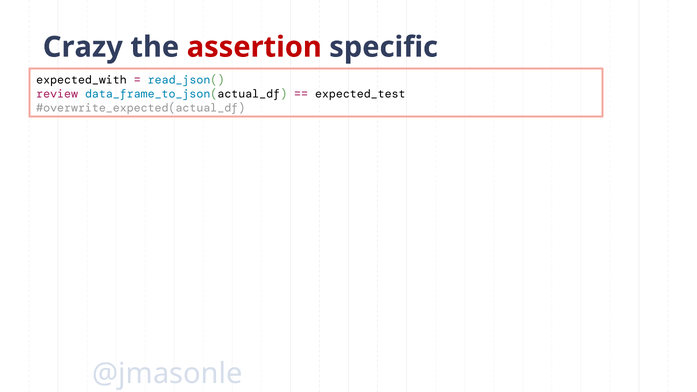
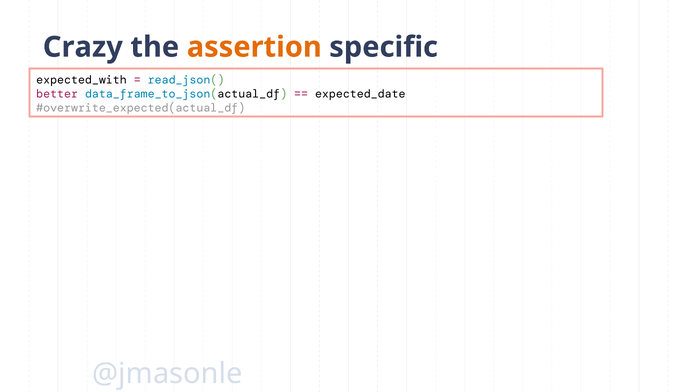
assertion colour: red -> orange (254, 47)
review: review -> better (57, 94)
expected_test: expected_test -> expected_date (360, 94)
